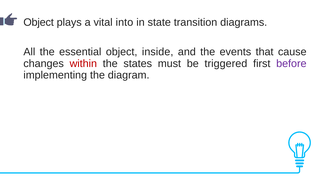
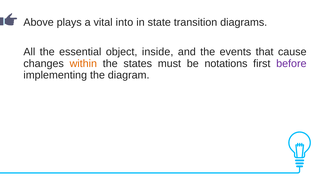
Object: Object -> Above (39, 22)
within colour: red -> orange (83, 64)
triggered: triggered -> notations (226, 64)
